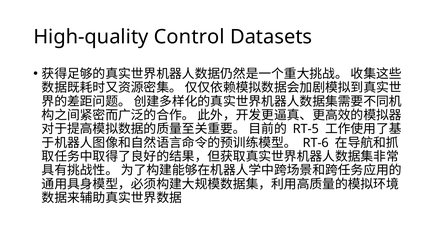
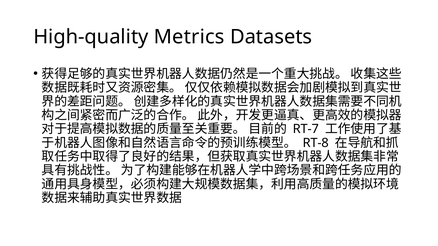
Control: Control -> Metrics (189, 37)
RT-5: RT-5 -> RT-7 (306, 129)
RT-6: RT-6 -> RT-8 (316, 143)
